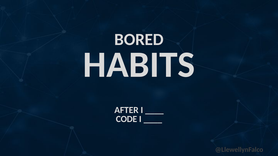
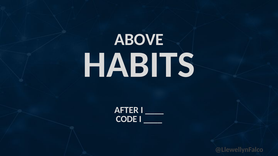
BORED: BORED -> ABOVE (139, 40)
